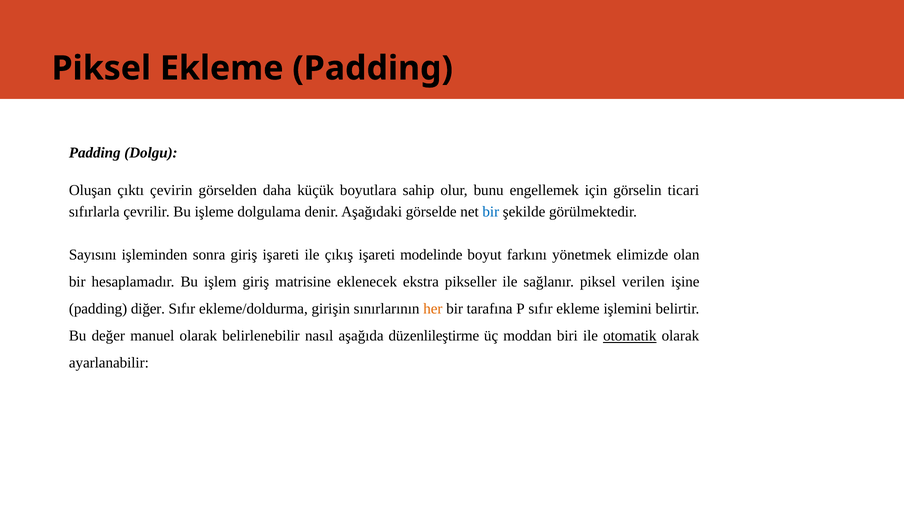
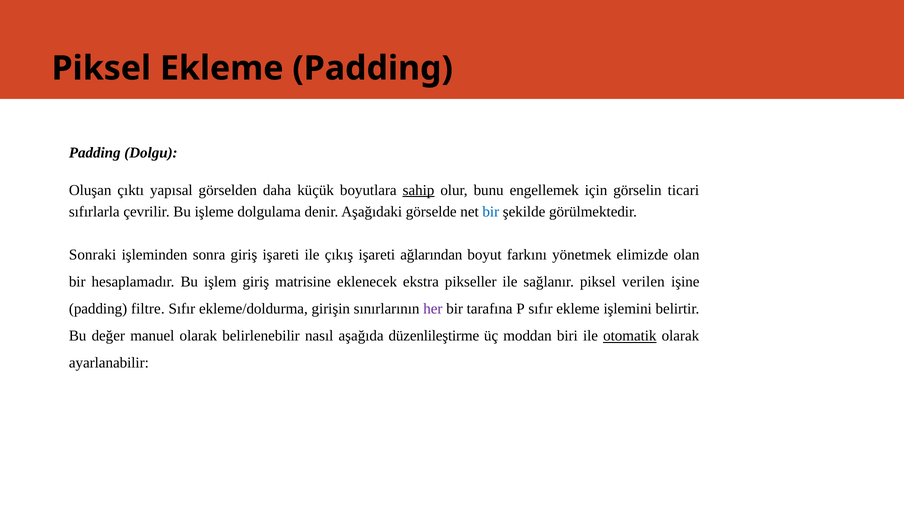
çevirin: çevirin -> yapısal (171, 190)
sahip underline: none -> present (419, 190)
Sayısını: Sayısını -> Sonraki (93, 254)
modelinde: modelinde -> ağlarından (431, 254)
diğer: diğer -> filtre (148, 309)
her colour: orange -> purple (433, 309)
